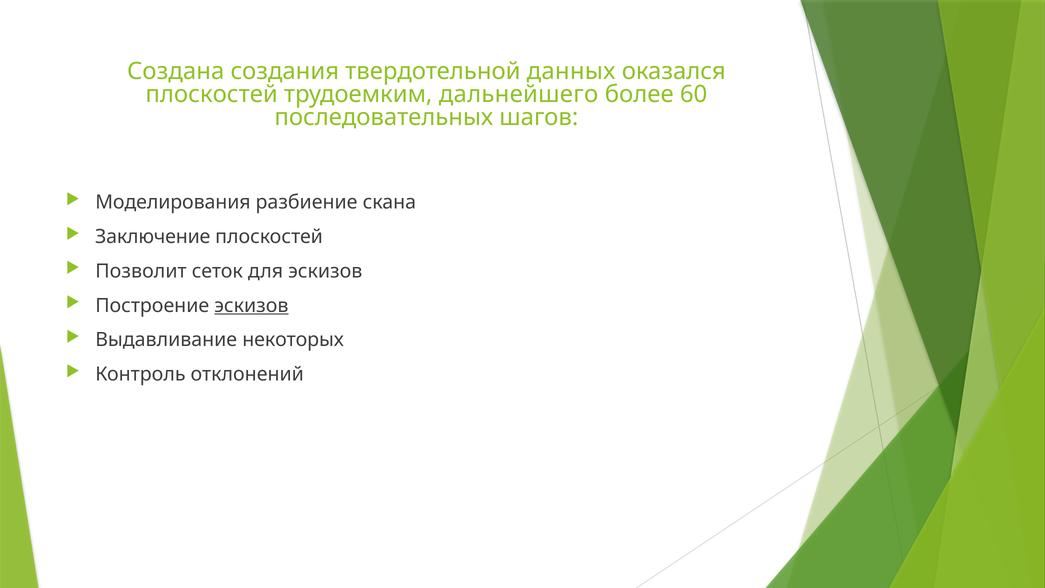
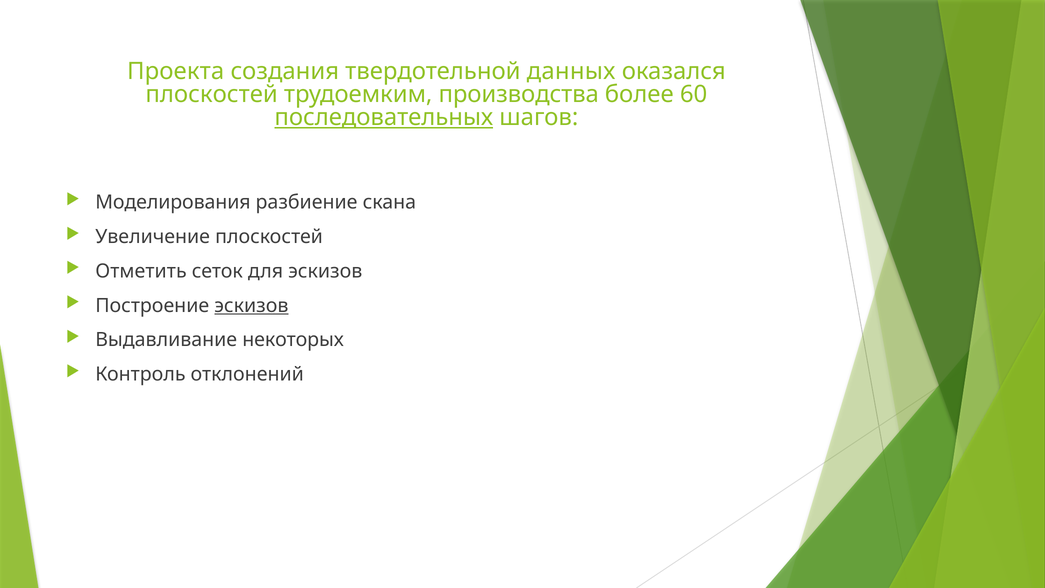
Создана: Создана -> Проекта (176, 71)
дальнейшего: дальнейшего -> производства (519, 94)
последовательных underline: none -> present (384, 117)
Заключение: Заключение -> Увеличение (153, 237)
Позволит: Позволит -> Отметить (141, 271)
